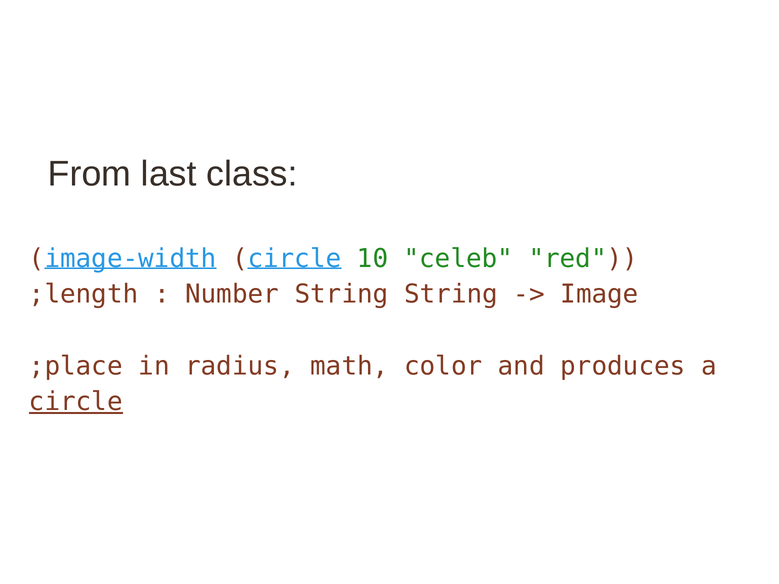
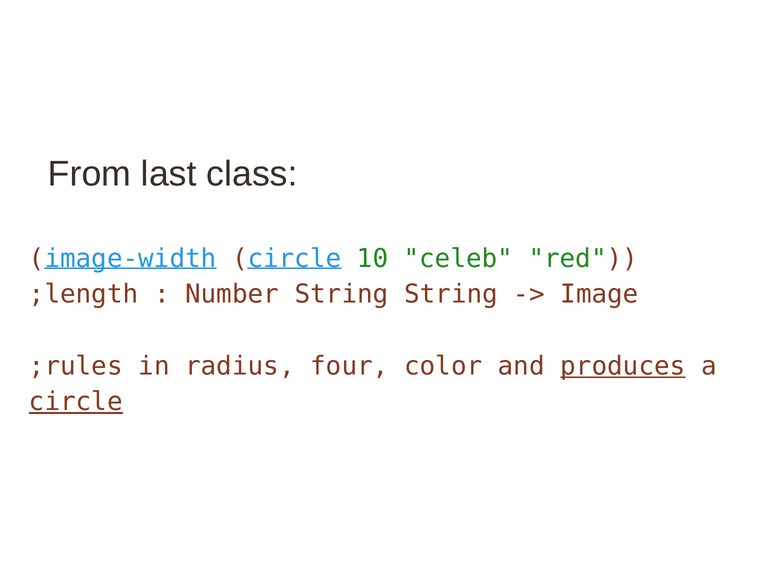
;place: ;place -> ;rules (76, 366)
math: math -> four (349, 366)
produces underline: none -> present (623, 366)
